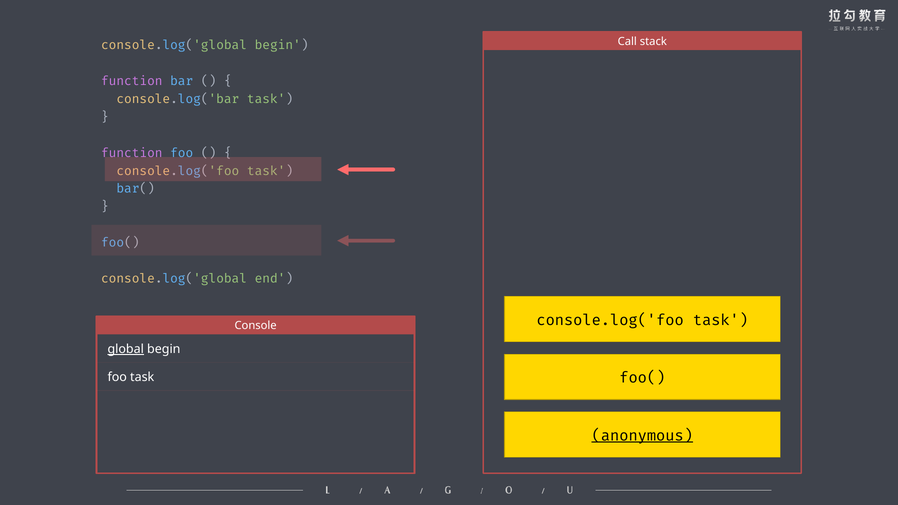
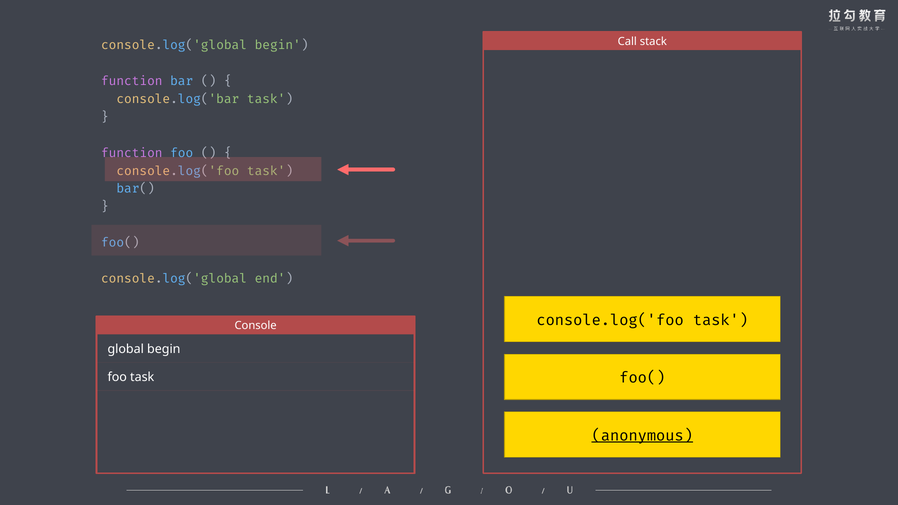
global underline: present -> none (126, 349)
